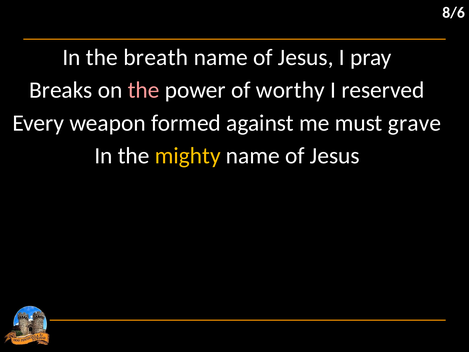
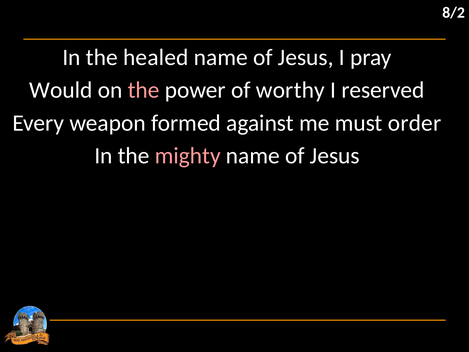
8/6: 8/6 -> 8/2 (454, 13)
breath: breath -> healed (156, 57)
Breaks: Breaks -> Would (61, 90)
grave: grave -> order (415, 123)
mighty colour: yellow -> pink (188, 156)
